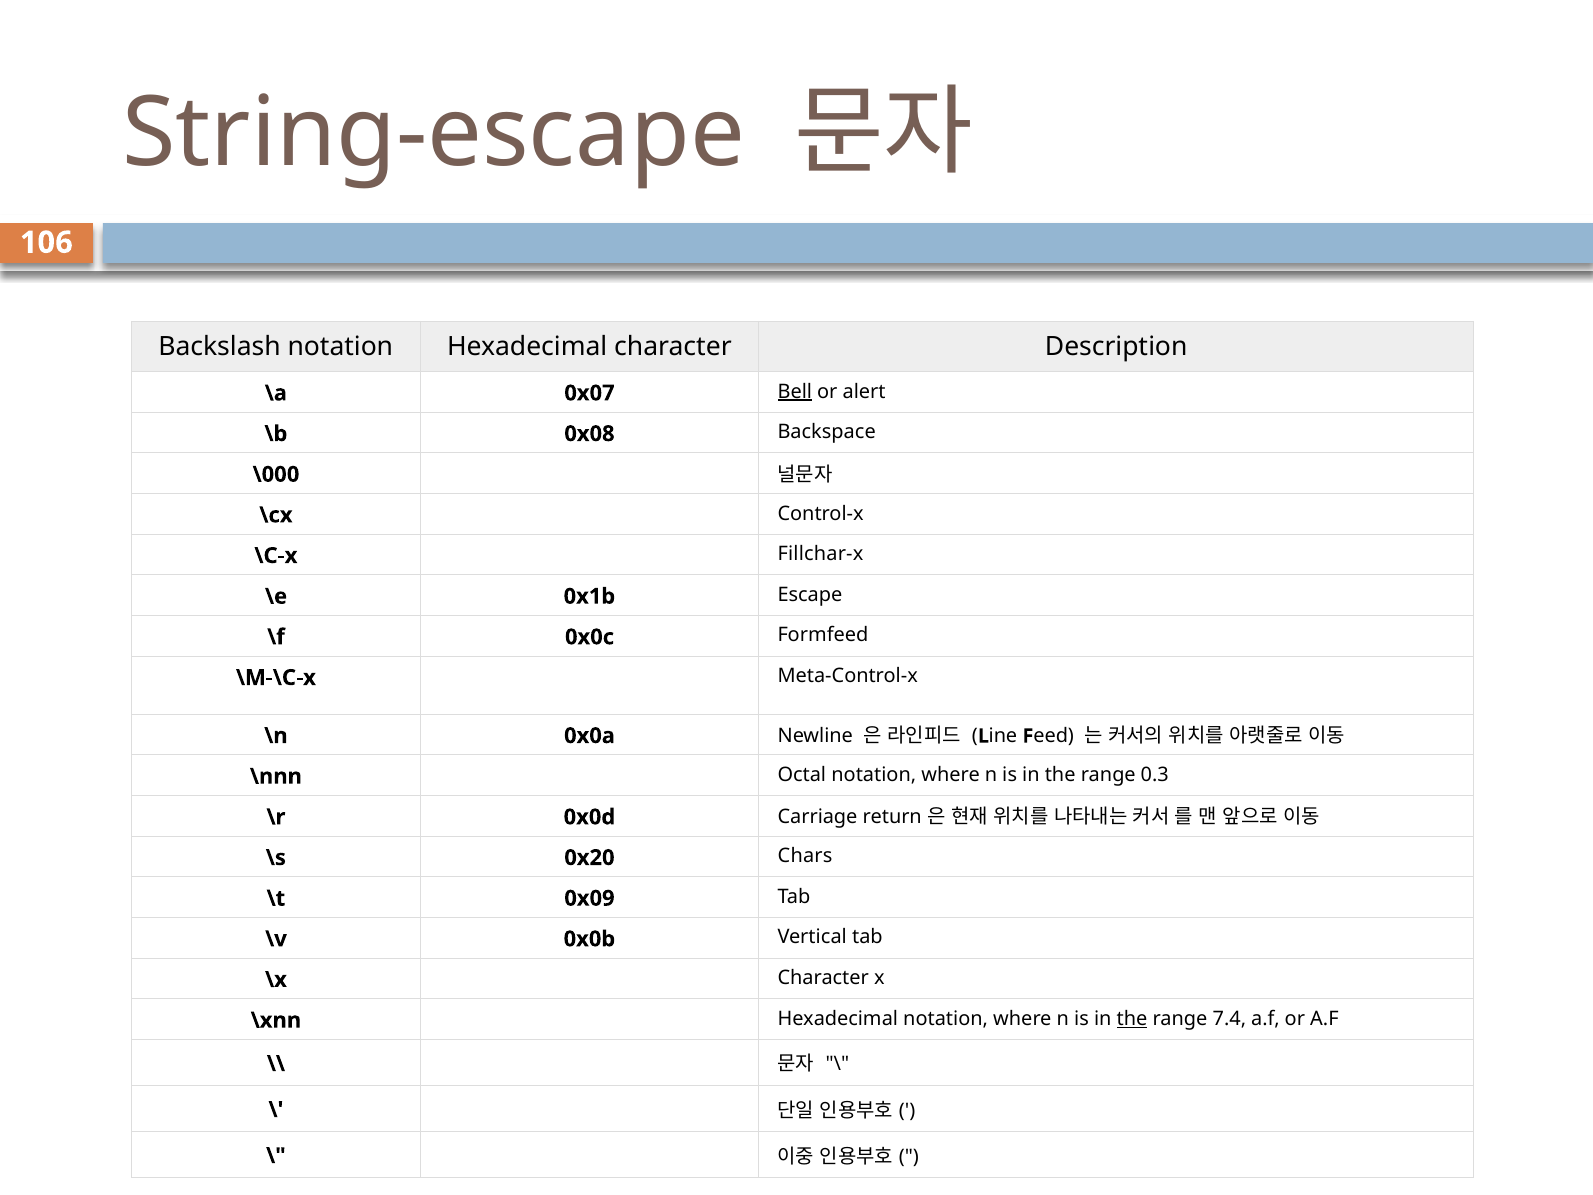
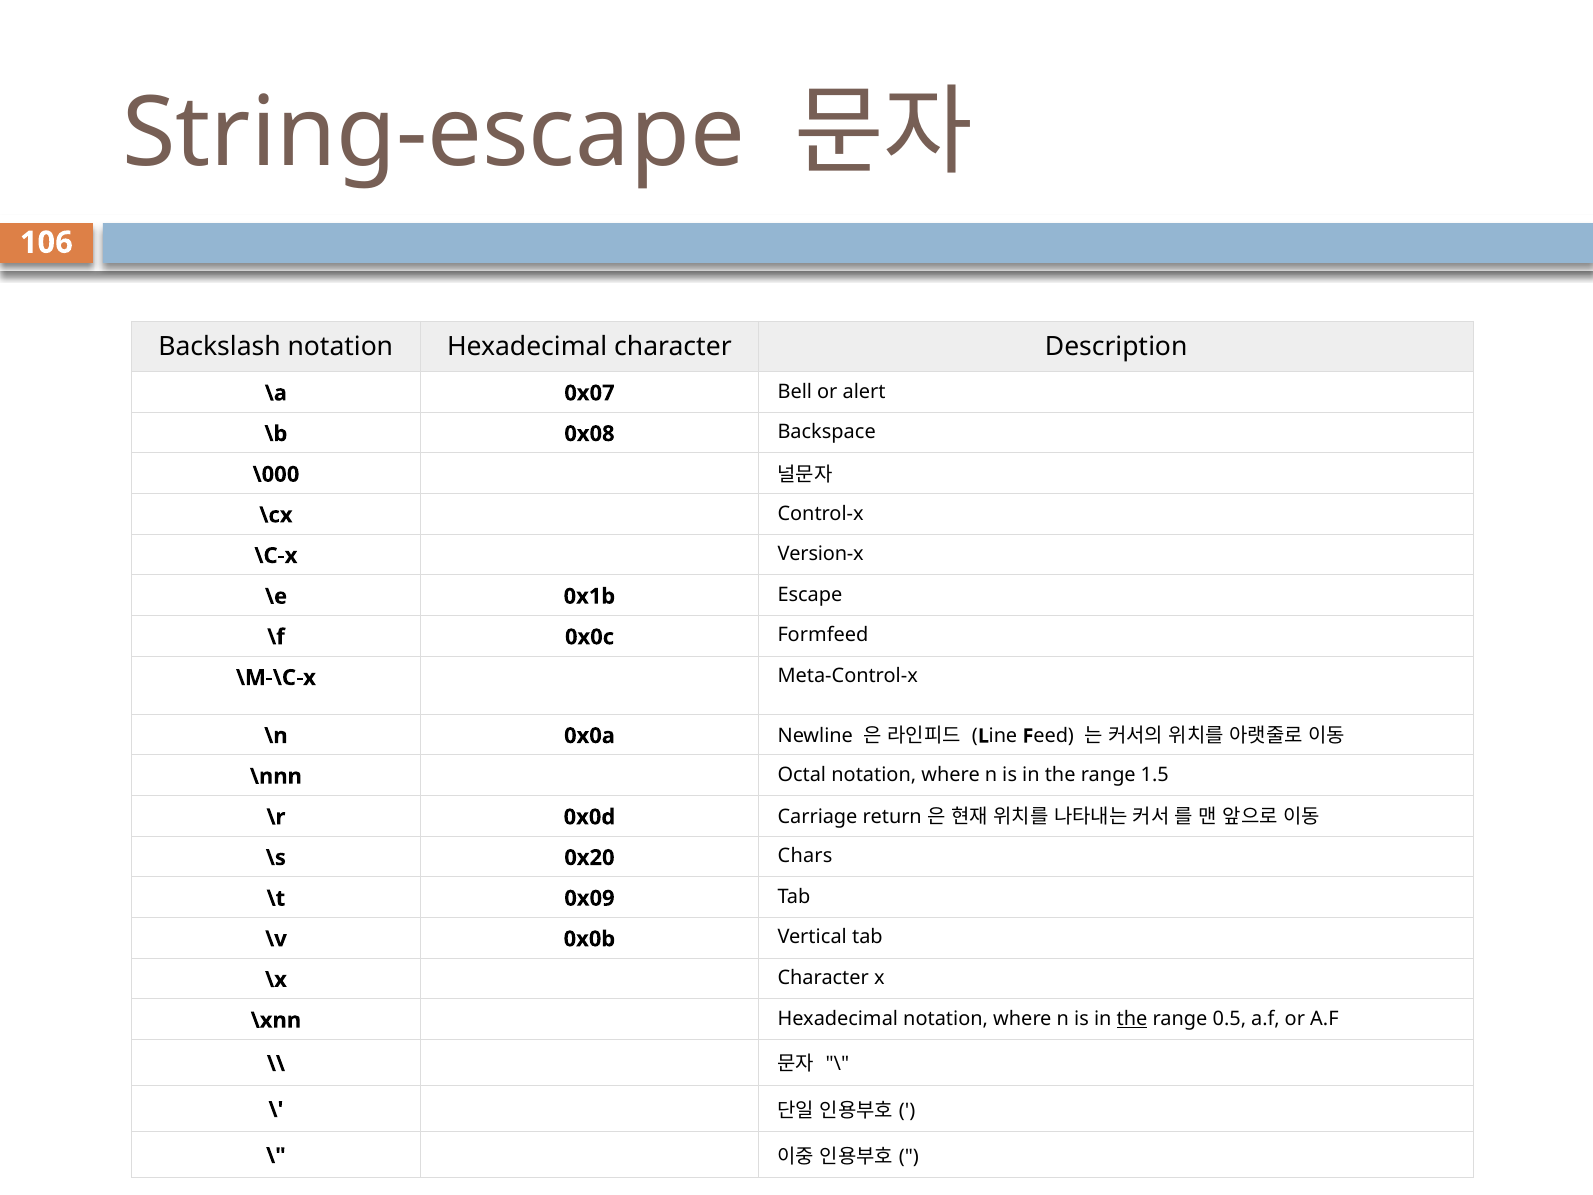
Bell underline: present -> none (795, 391)
Fillchar-x: Fillchar-x -> Version-x (821, 554)
0.3: 0.3 -> 1.5 (1155, 775)
7.4: 7.4 -> 0.5 (1229, 1018)
